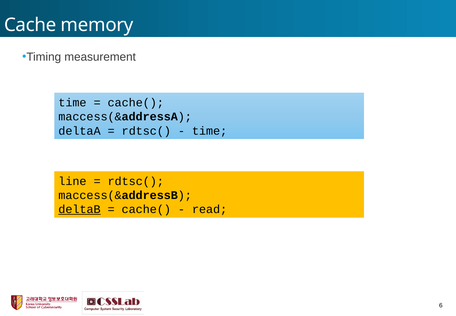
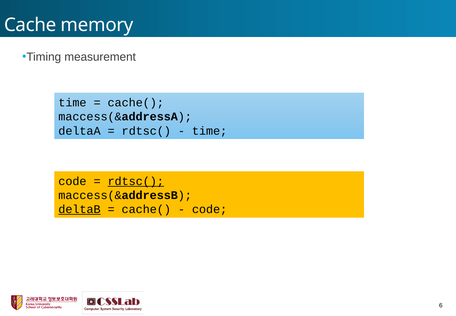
line: line -> code (72, 181)
rdtsc( underline: none -> present (136, 181)
read: read -> code (210, 209)
